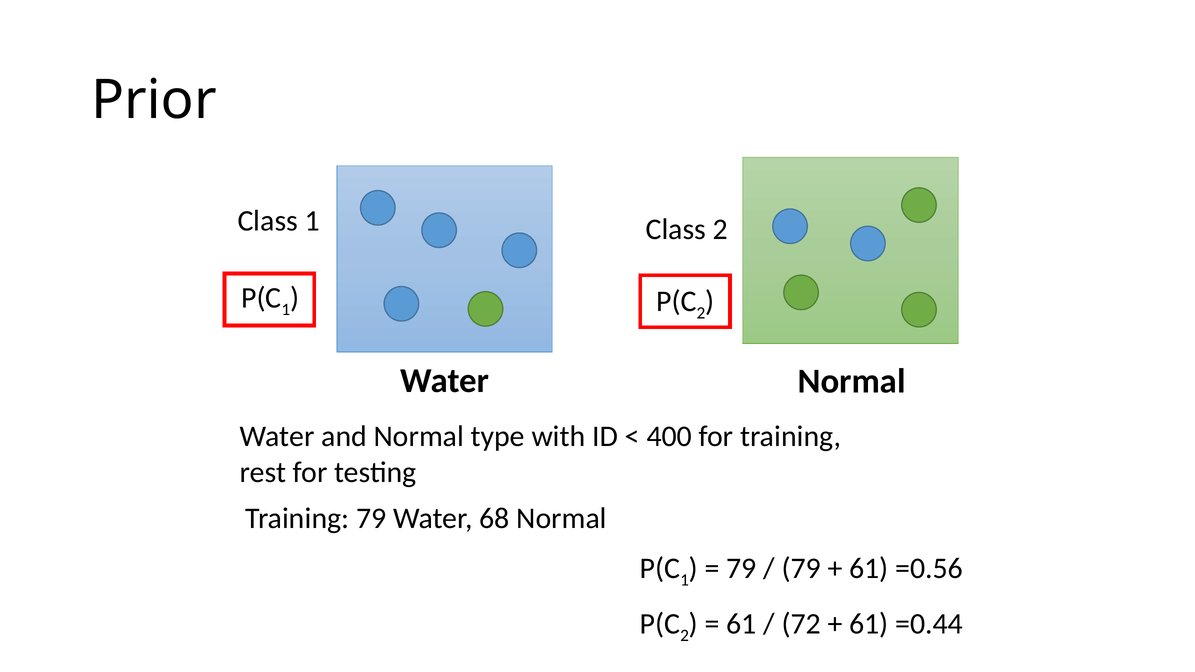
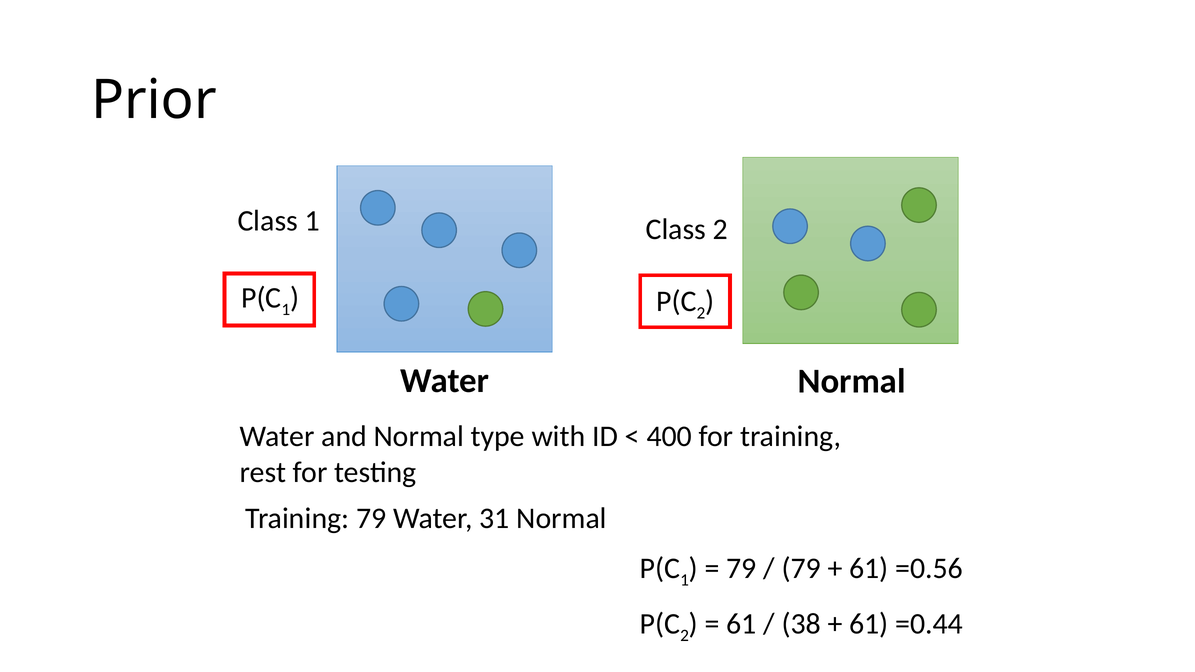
68: 68 -> 31 (494, 519)
72: 72 -> 38 (801, 624)
